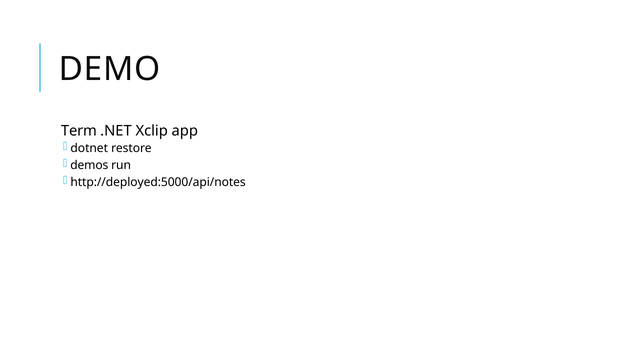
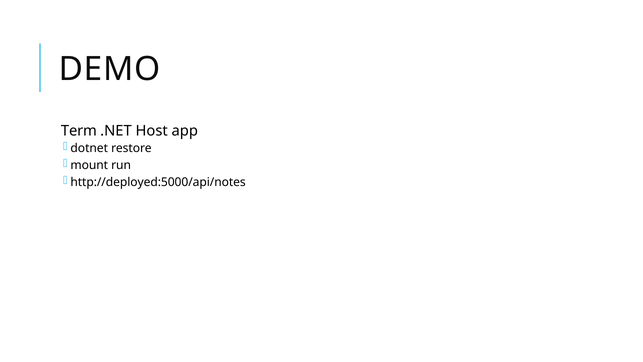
Xclip: Xclip -> Host (152, 131)
demos: demos -> mount (89, 165)
